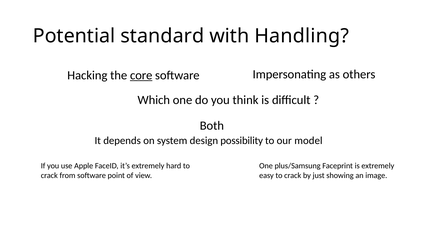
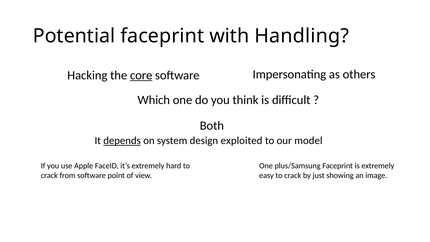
Potential standard: standard -> faceprint (162, 36)
depends underline: none -> present (122, 141)
possibility: possibility -> exploited (242, 141)
